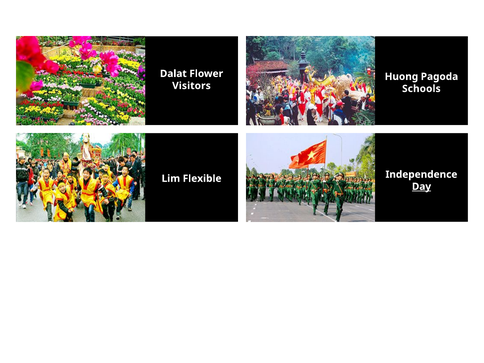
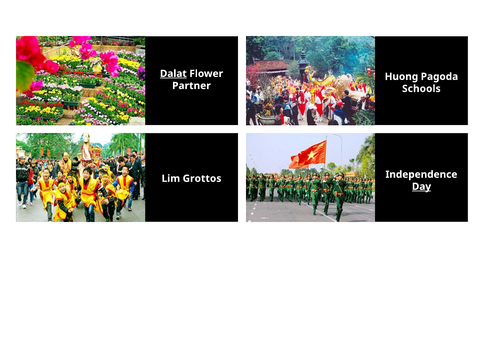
Dalat underline: none -> present (173, 74)
Visitors: Visitors -> Partner (191, 86)
Flexible: Flexible -> Grottos (202, 179)
